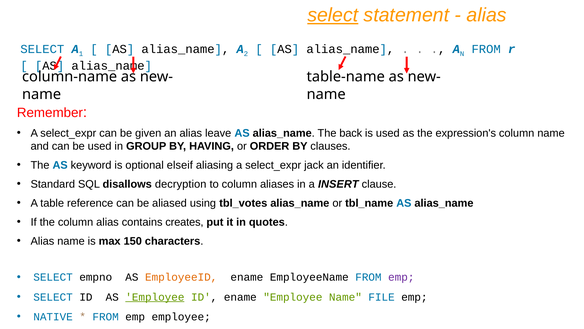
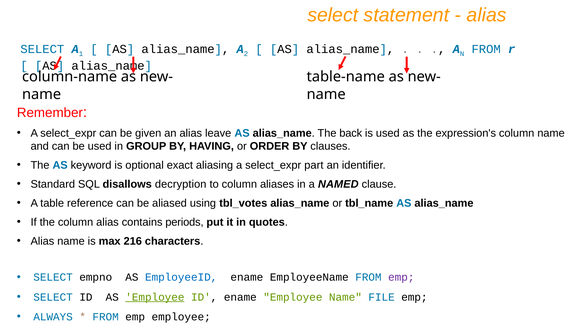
select underline: present -> none (333, 15)
elseif: elseif -> exact (180, 165)
jack: jack -> part (314, 165)
INSERT: INSERT -> NAMED (338, 184)
creates: creates -> periods (184, 222)
150: 150 -> 216 (133, 241)
EmployeeID colour: orange -> blue (181, 277)
NATIVE: NATIVE -> ALWAYS (53, 316)
